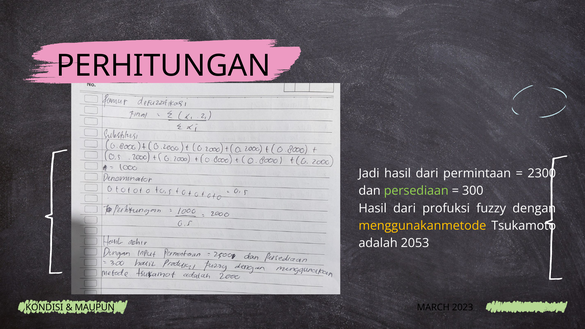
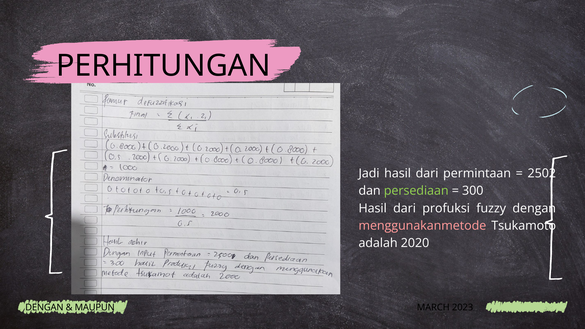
2300: 2300 -> 2502 (542, 174)
menggunakanmetode colour: yellow -> pink (422, 226)
2053: 2053 -> 2020 (415, 243)
KONDISI: KONDISI -> DENGAN (44, 308)
